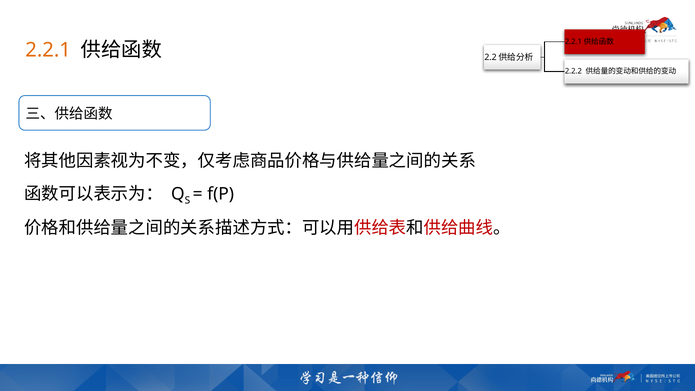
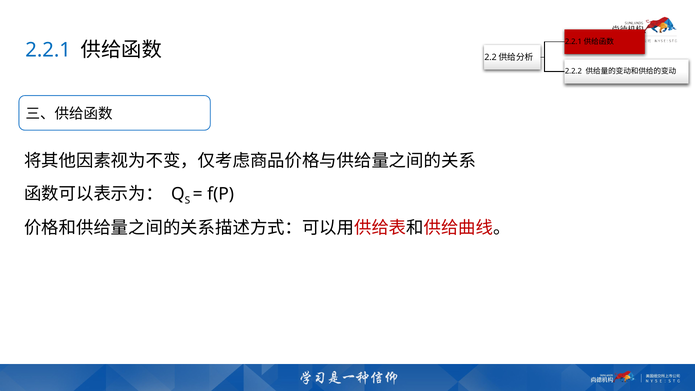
2.2.1 colour: orange -> blue (48, 50)
